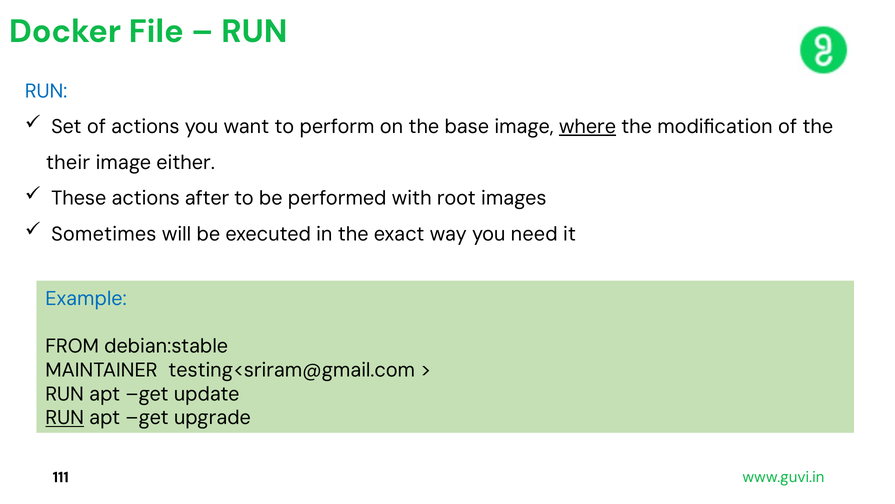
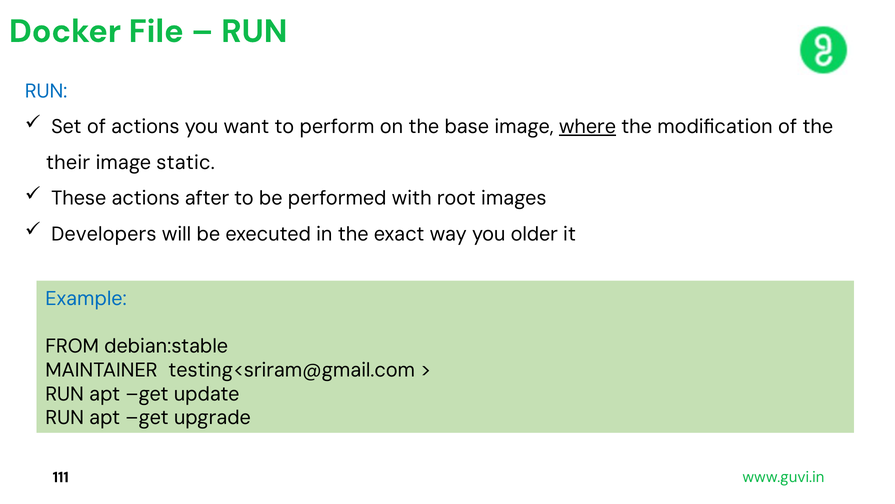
either: either -> static (186, 162)
Sometimes: Sometimes -> Developers (104, 234)
need: need -> older (534, 234)
RUN underline: present -> none (65, 417)
